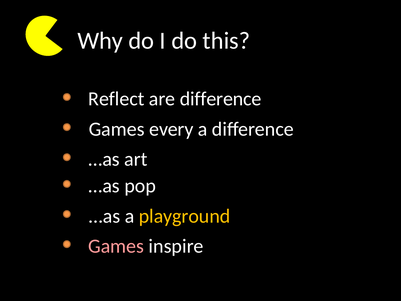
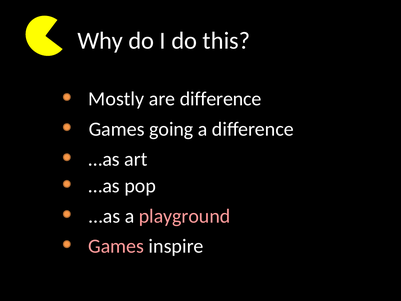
Reflect: Reflect -> Mostly (116, 99)
every: every -> going (171, 129)
playground colour: yellow -> pink (185, 216)
